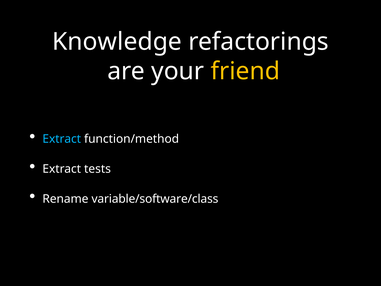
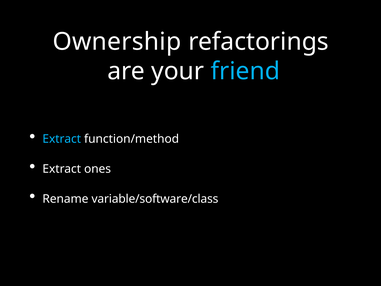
Knowledge: Knowledge -> Ownership (117, 42)
friend colour: yellow -> light blue (245, 71)
tests: tests -> ones (98, 169)
